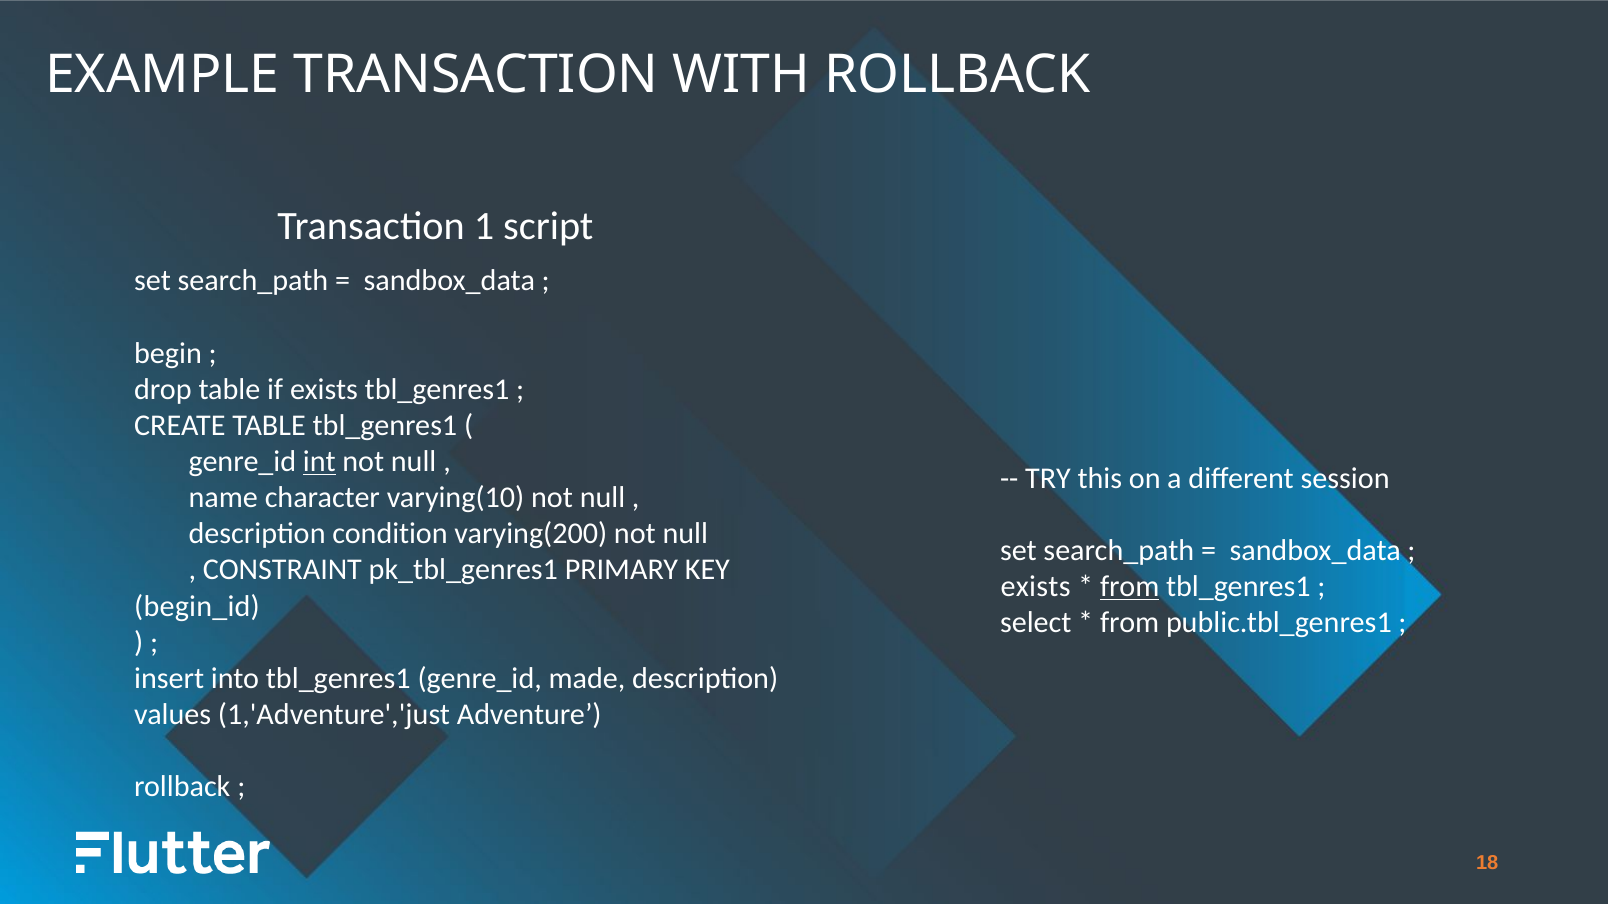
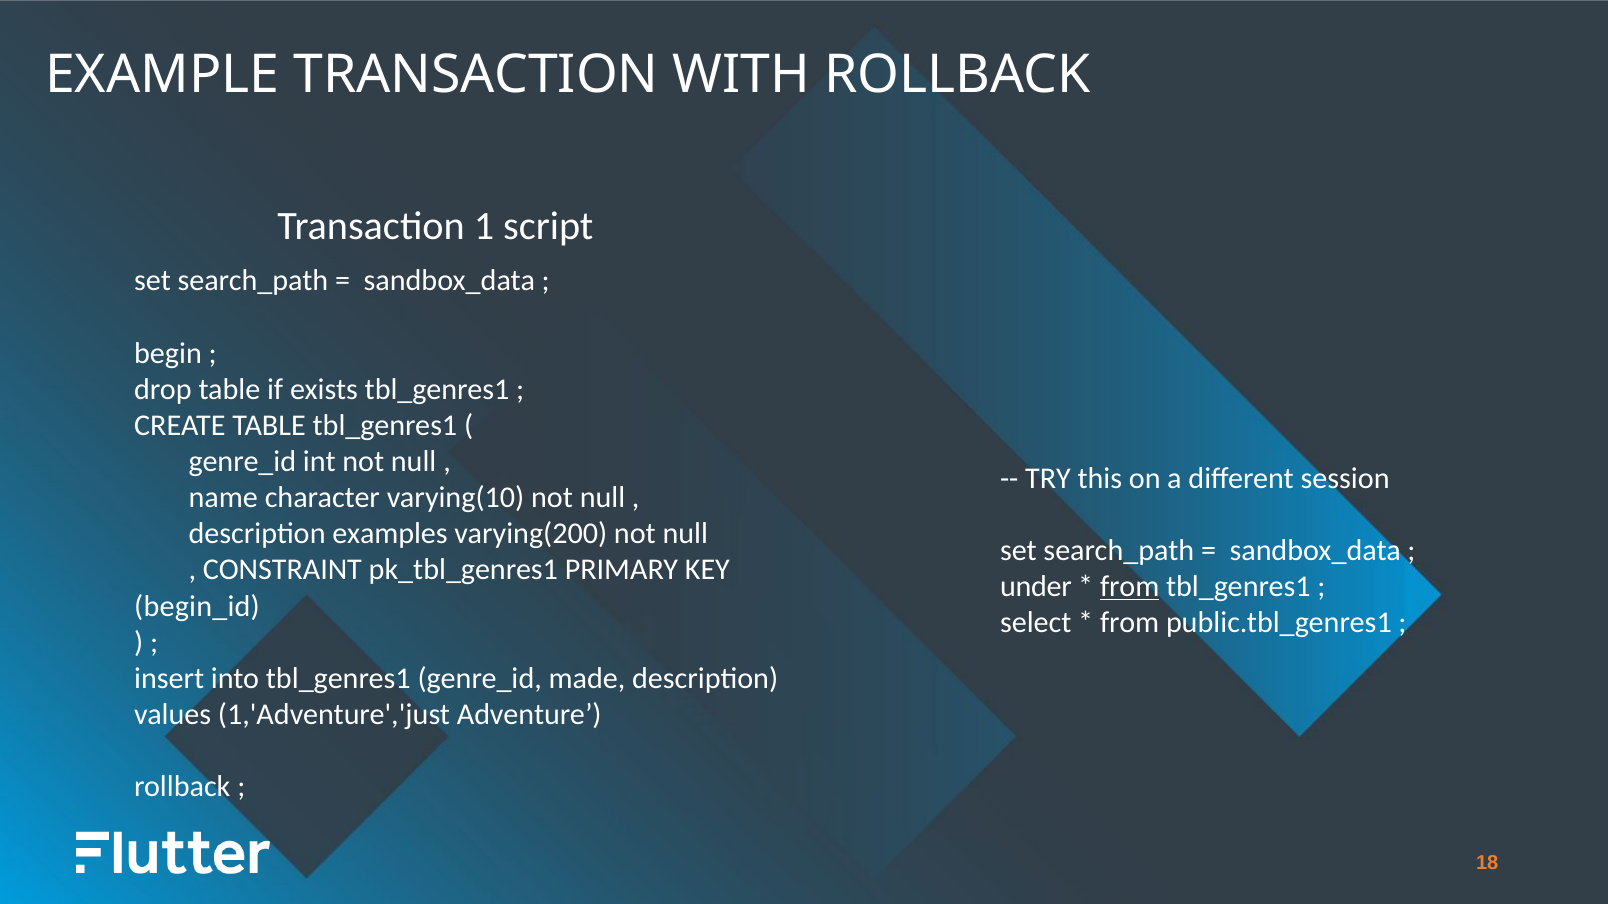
int underline: present -> none (319, 462)
condition: condition -> examples (390, 534)
exists: exists -> under (1036, 587)
